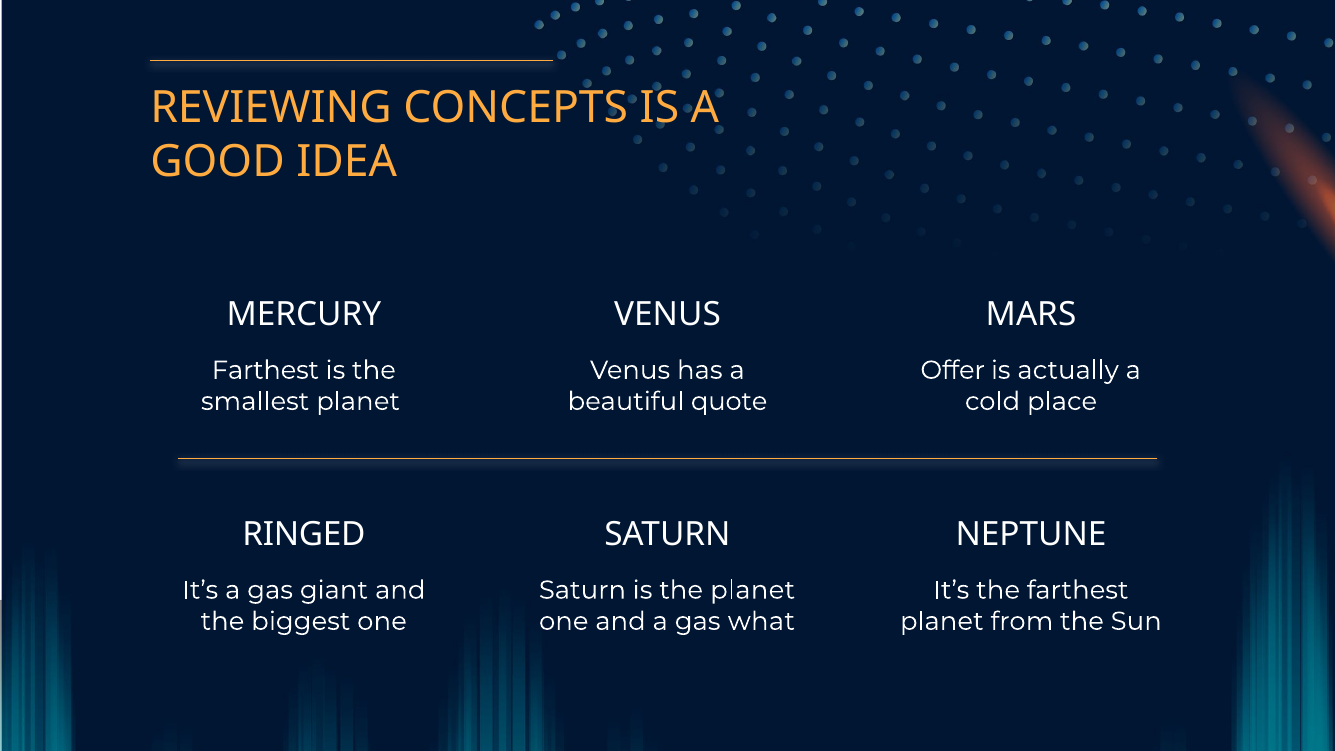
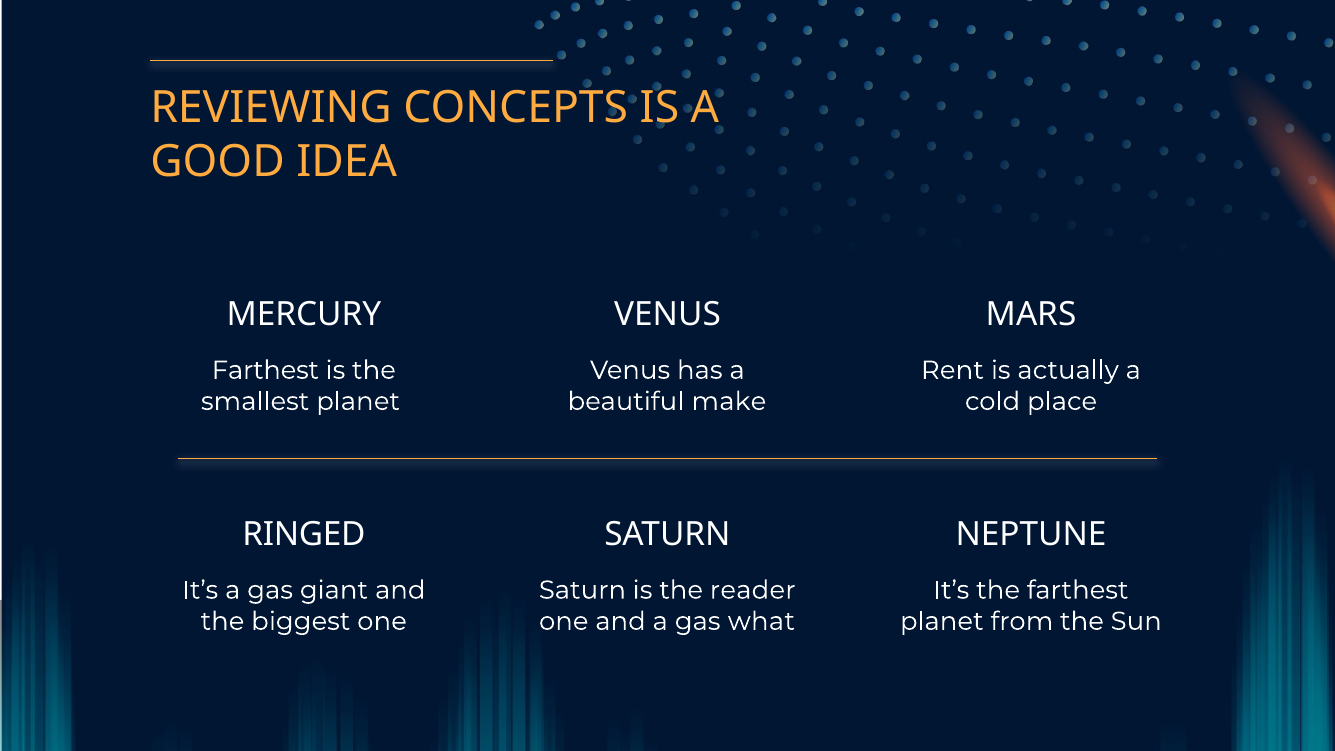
Offer: Offer -> Rent (952, 370)
quote: quote -> make (729, 401)
the planet: planet -> reader (753, 590)
